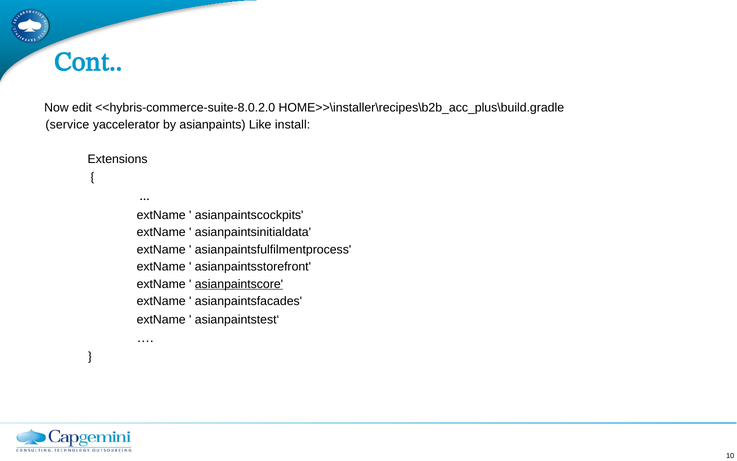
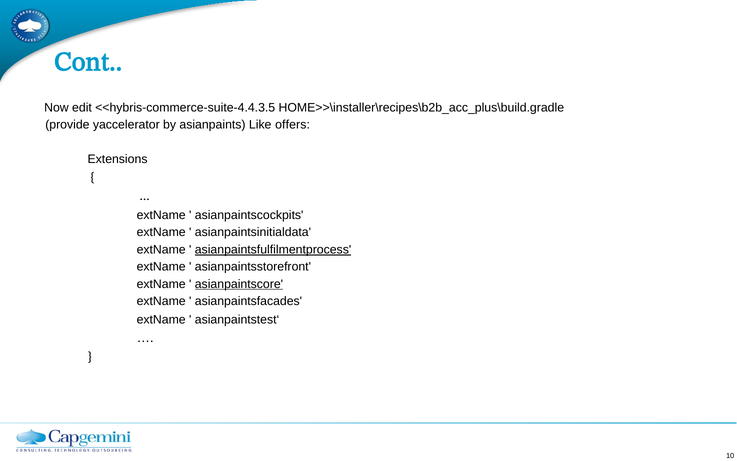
<<hybris-commerce-suite-8.0.2.0: <<hybris-commerce-suite-8.0.2.0 -> <<hybris-commerce-suite-4.4.3.5 (185, 107)
service: service -> provide (67, 125)
install: install -> offers (293, 125)
asianpaintsfulfilmentprocess underline: none -> present (273, 249)
